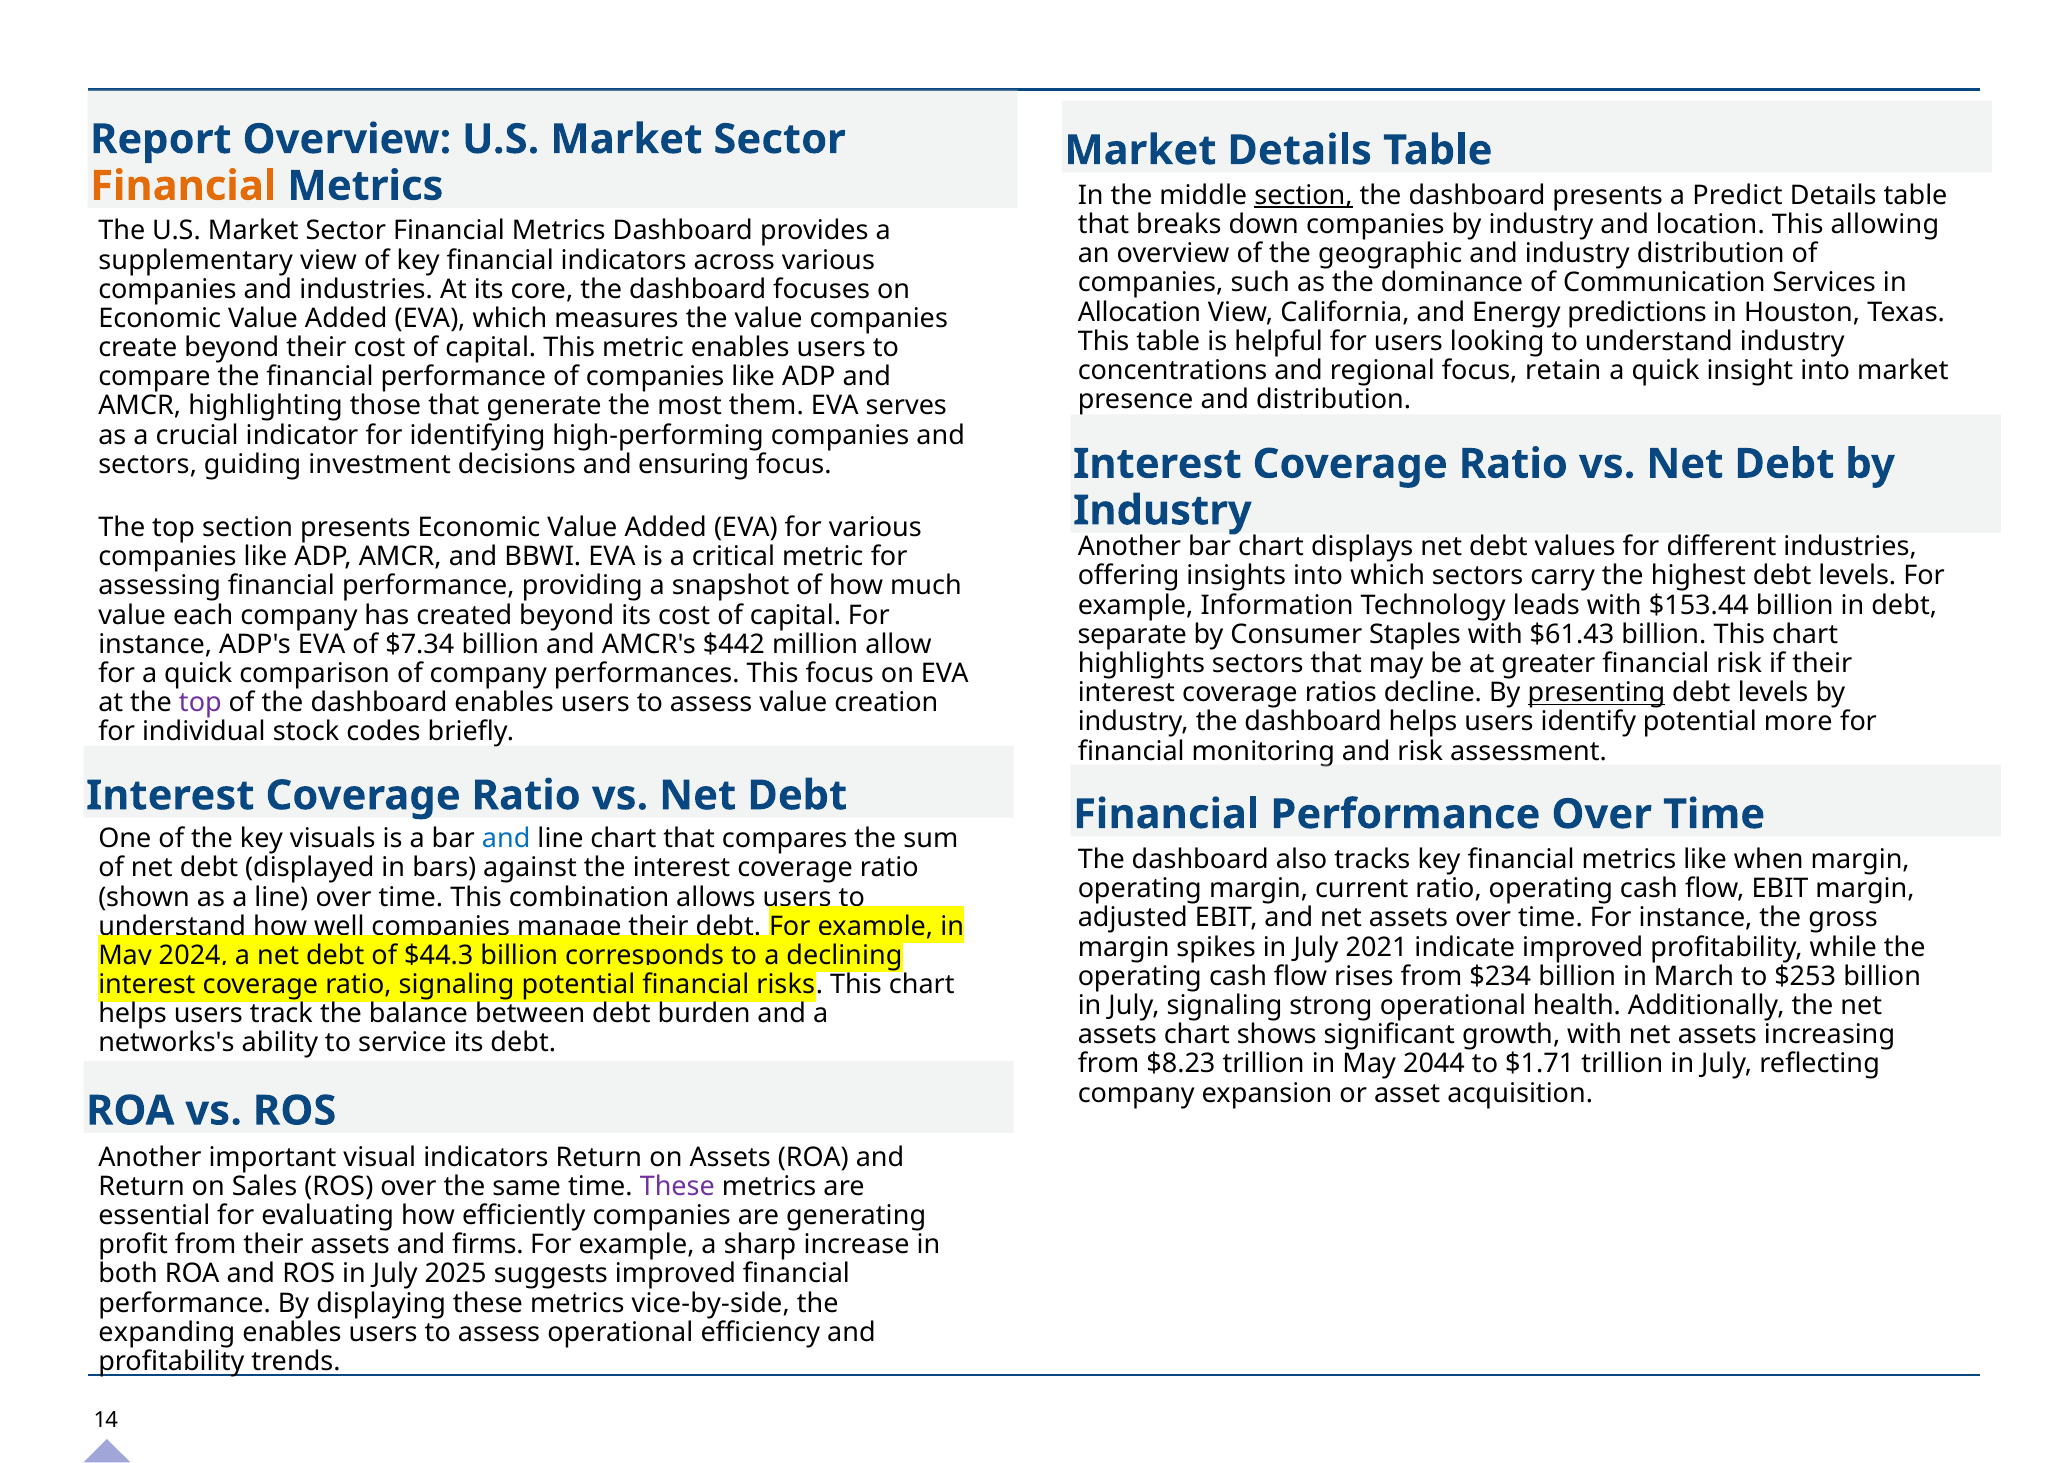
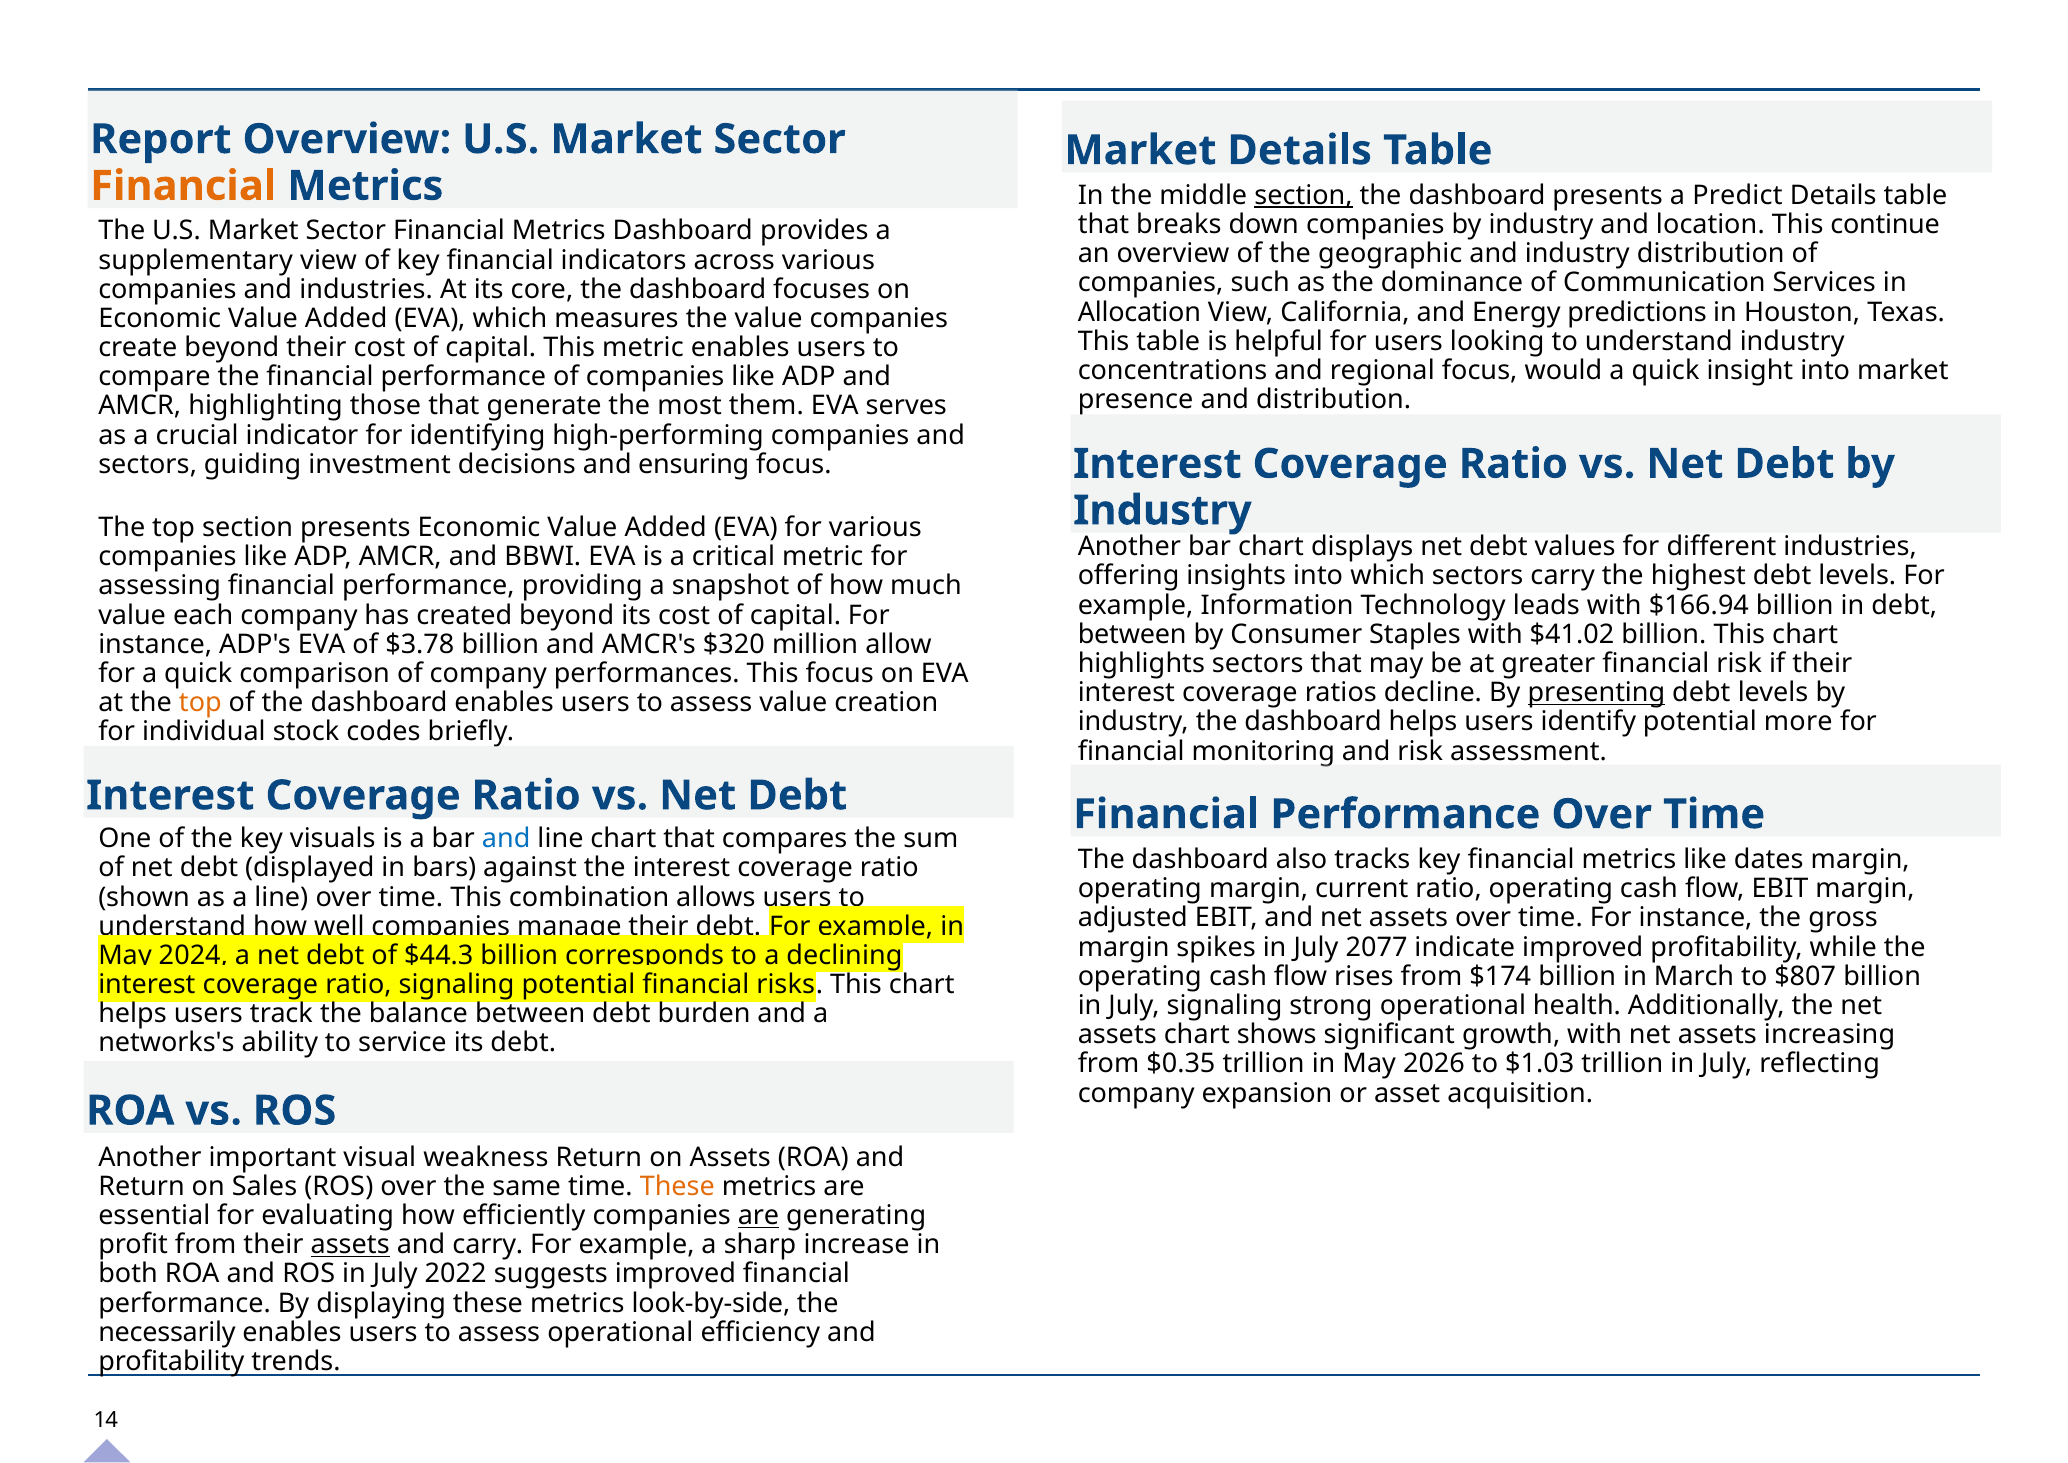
allowing: allowing -> continue (1885, 225)
retain: retain -> would (1563, 370)
$153.44: $153.44 -> $166.94 (1699, 605)
separate: separate -> between (1132, 634)
$61.43: $61.43 -> $41.02 (1572, 634)
$7.34: $7.34 -> $3.78 (420, 644)
$442: $442 -> $320 (734, 644)
top colour: purple -> orange (200, 703)
when: when -> dates (1769, 859)
2021: 2021 -> 2077 (1377, 947)
$234: $234 -> $174 (1500, 976)
$253: $253 -> $807 (1805, 976)
$8.23: $8.23 -> $0.35 (1181, 1064)
2044: 2044 -> 2026 (1434, 1064)
$1.71: $1.71 -> $1.03 (1540, 1064)
visual indicators: indicators -> weakness (486, 1157)
These colour: purple -> orange (677, 1186)
are underline: none -> present (759, 1215)
assets underline: none -> present (350, 1245)
and firms: firms -> carry (488, 1245)
2025: 2025 -> 2022 (456, 1274)
vice-by-side: vice-by-side -> look-by-side (711, 1303)
expanding: expanding -> necessarily (167, 1332)
